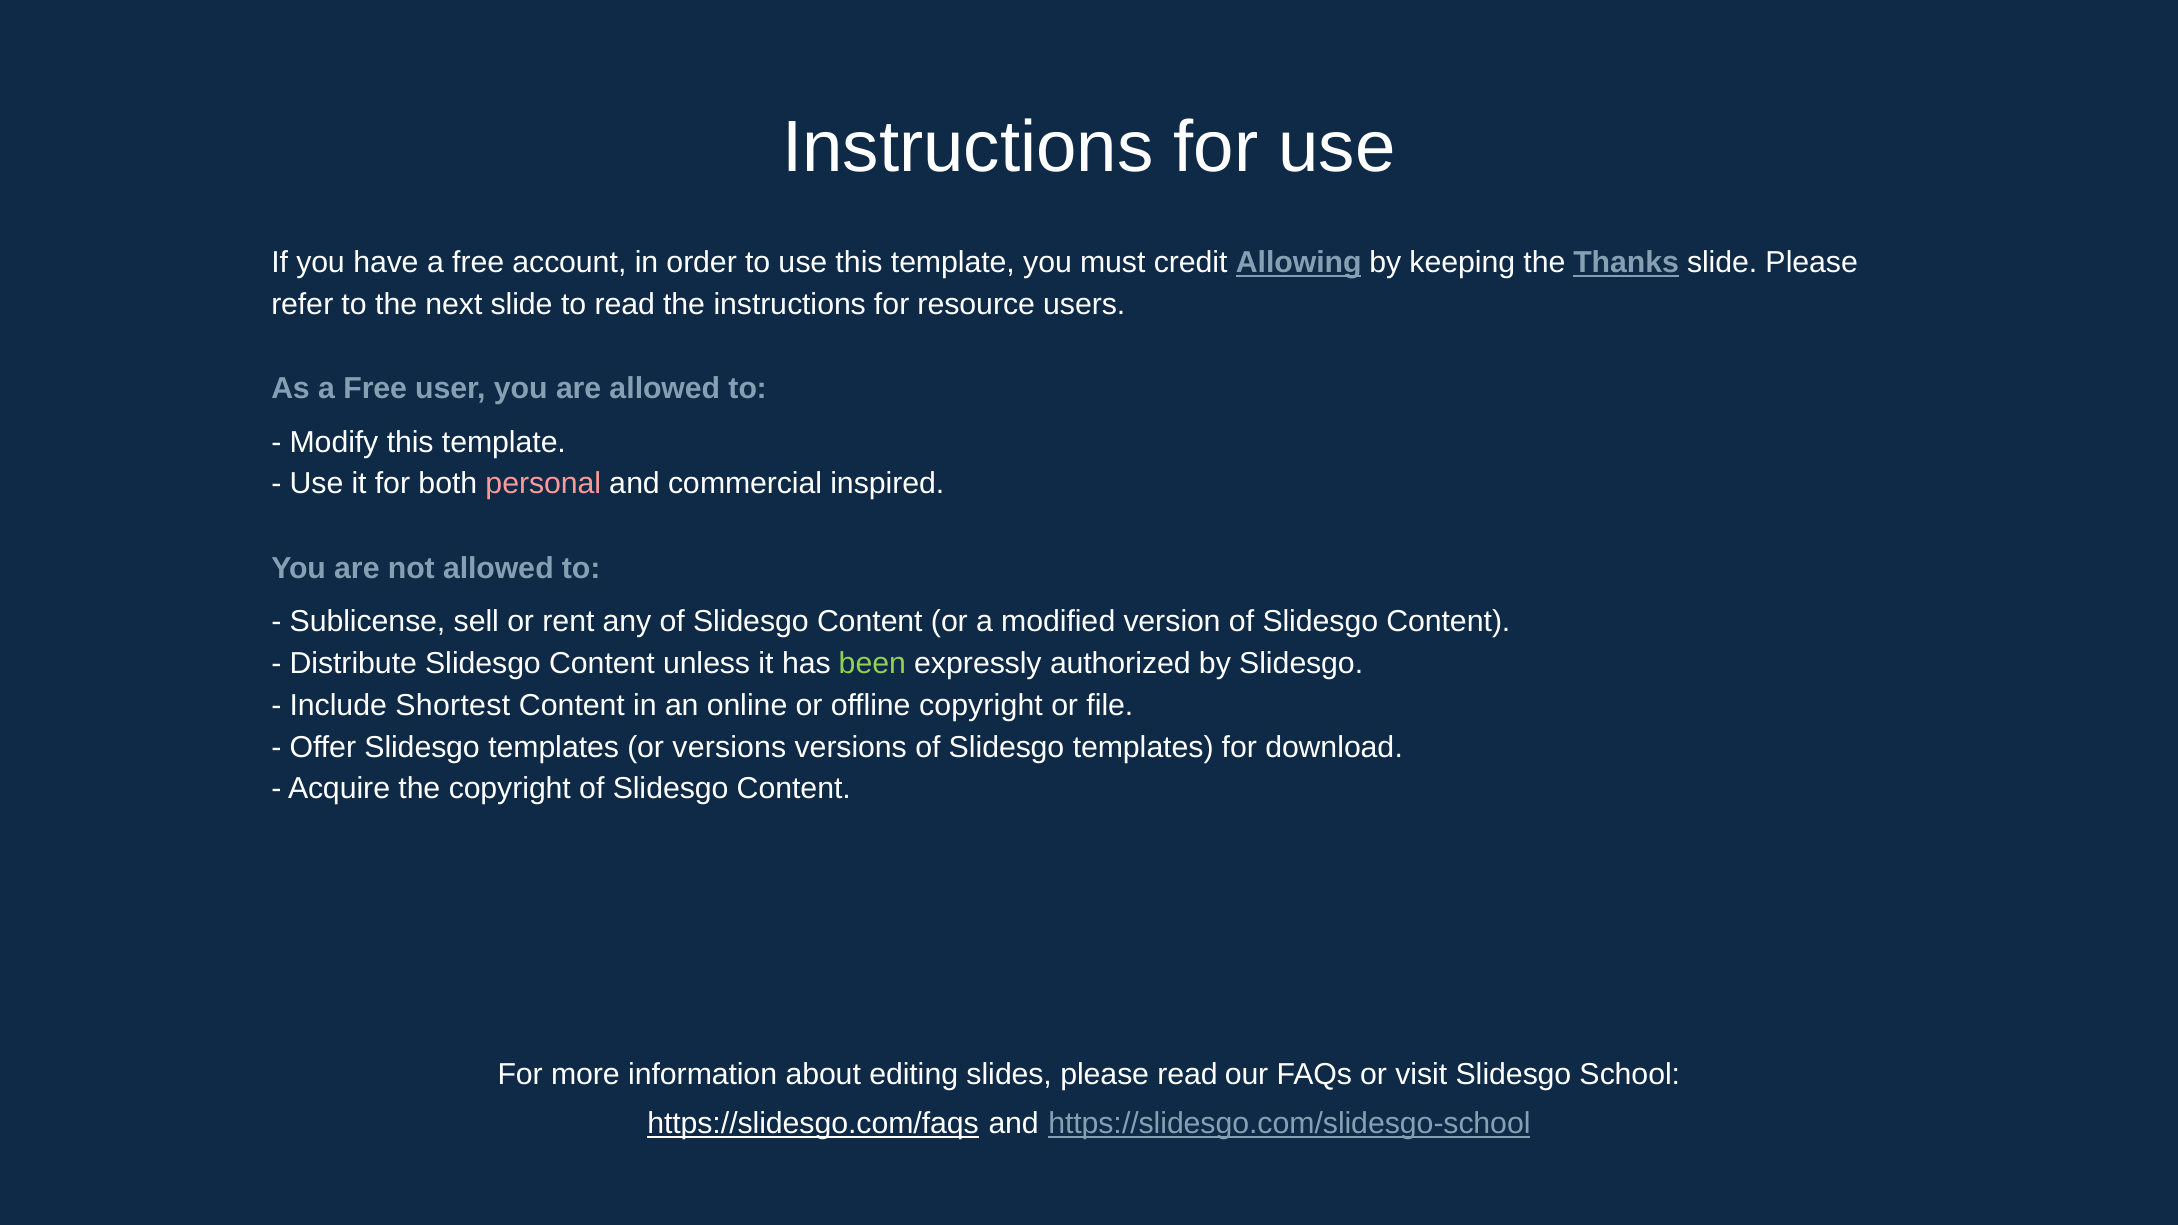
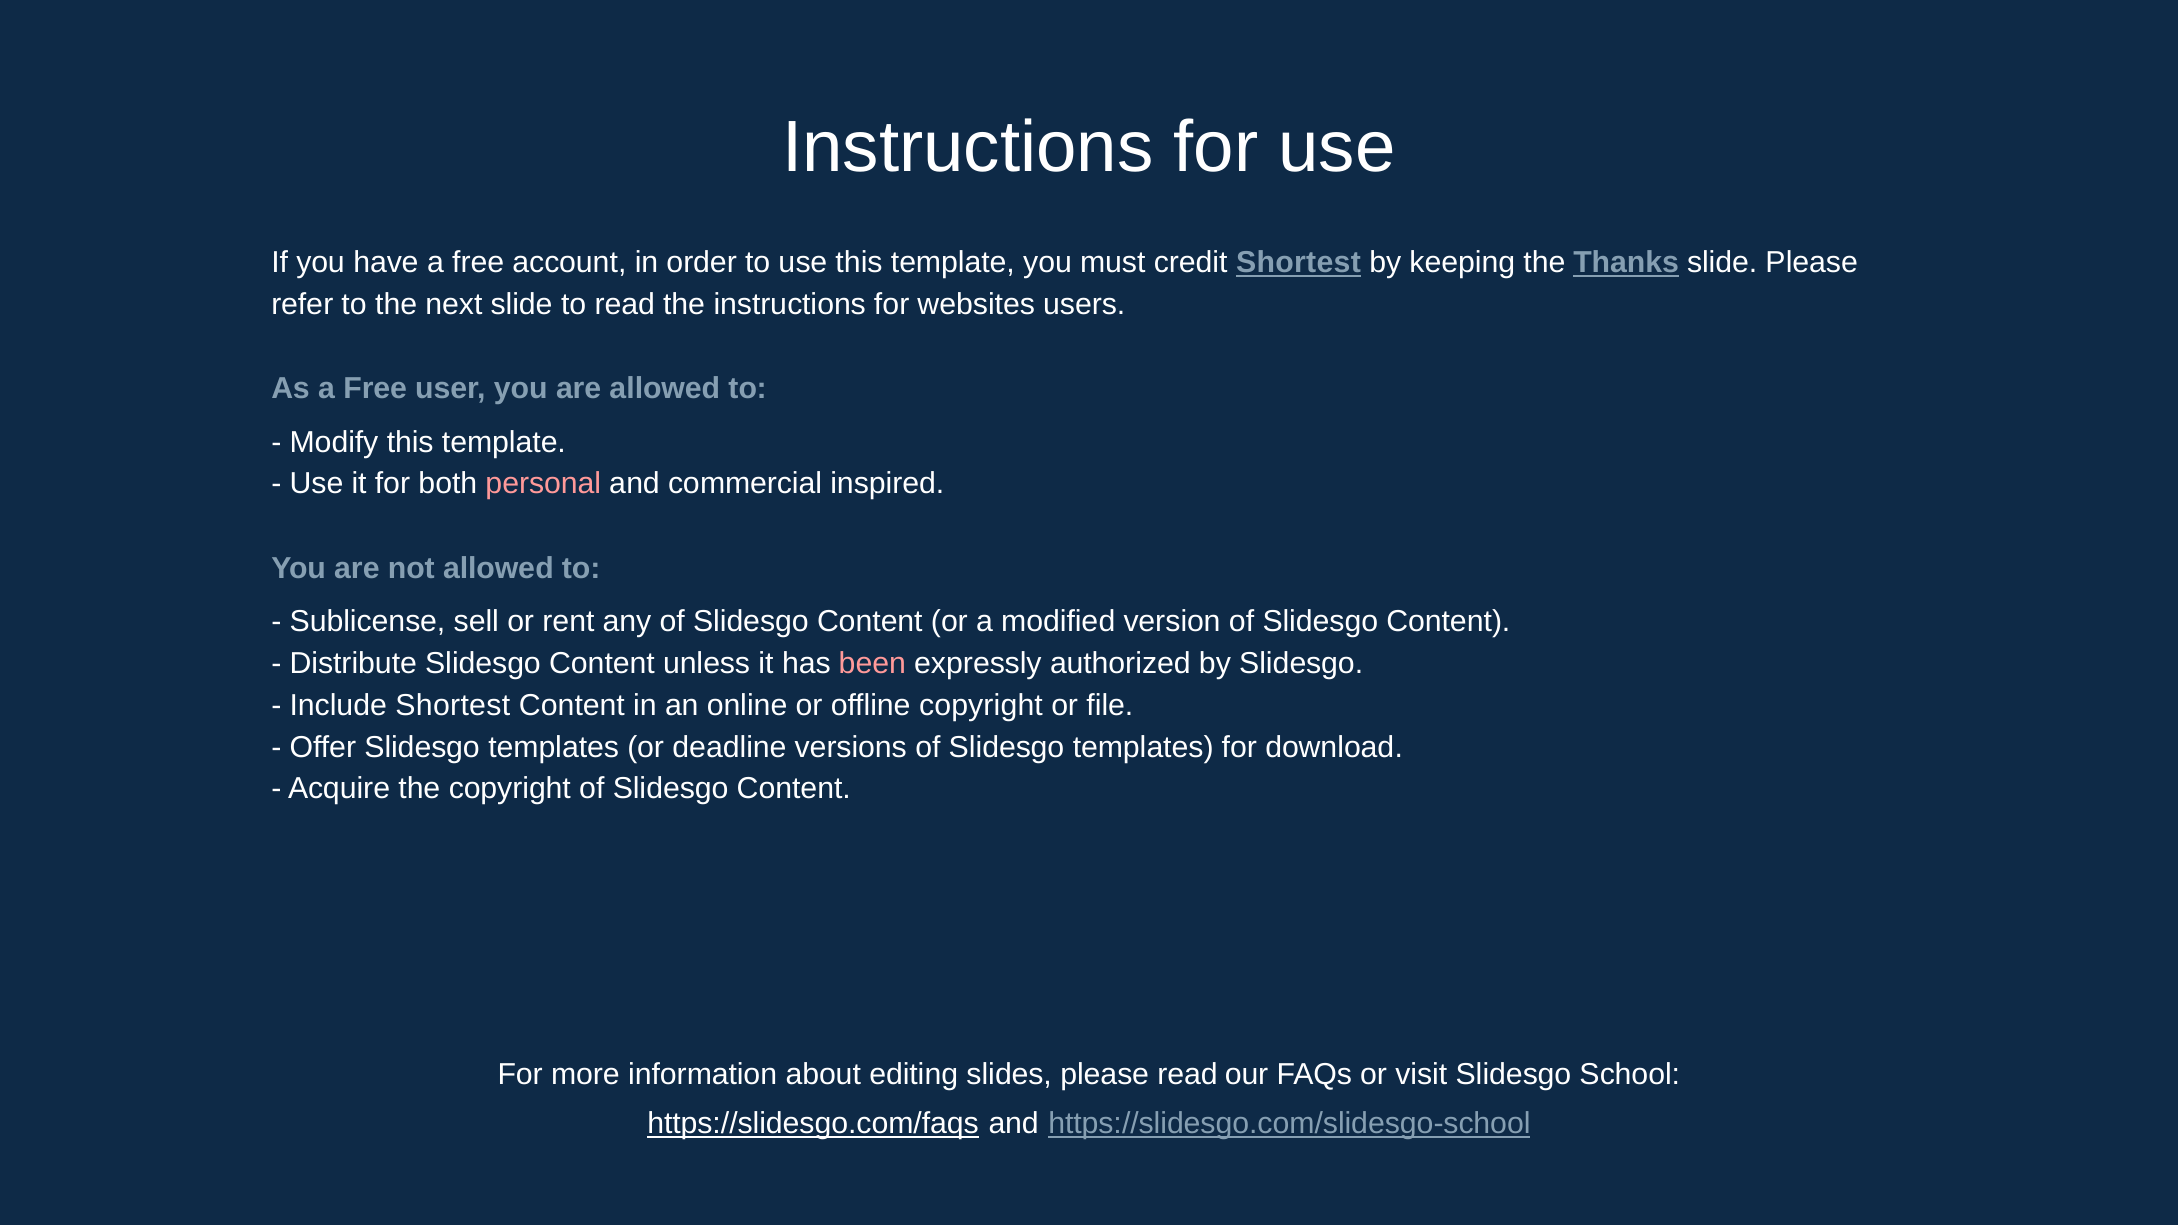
credit Allowing: Allowing -> Shortest (1299, 263)
resource: resource -> websites (976, 304)
been colour: light green -> pink (872, 664)
or versions: versions -> deadline (729, 747)
